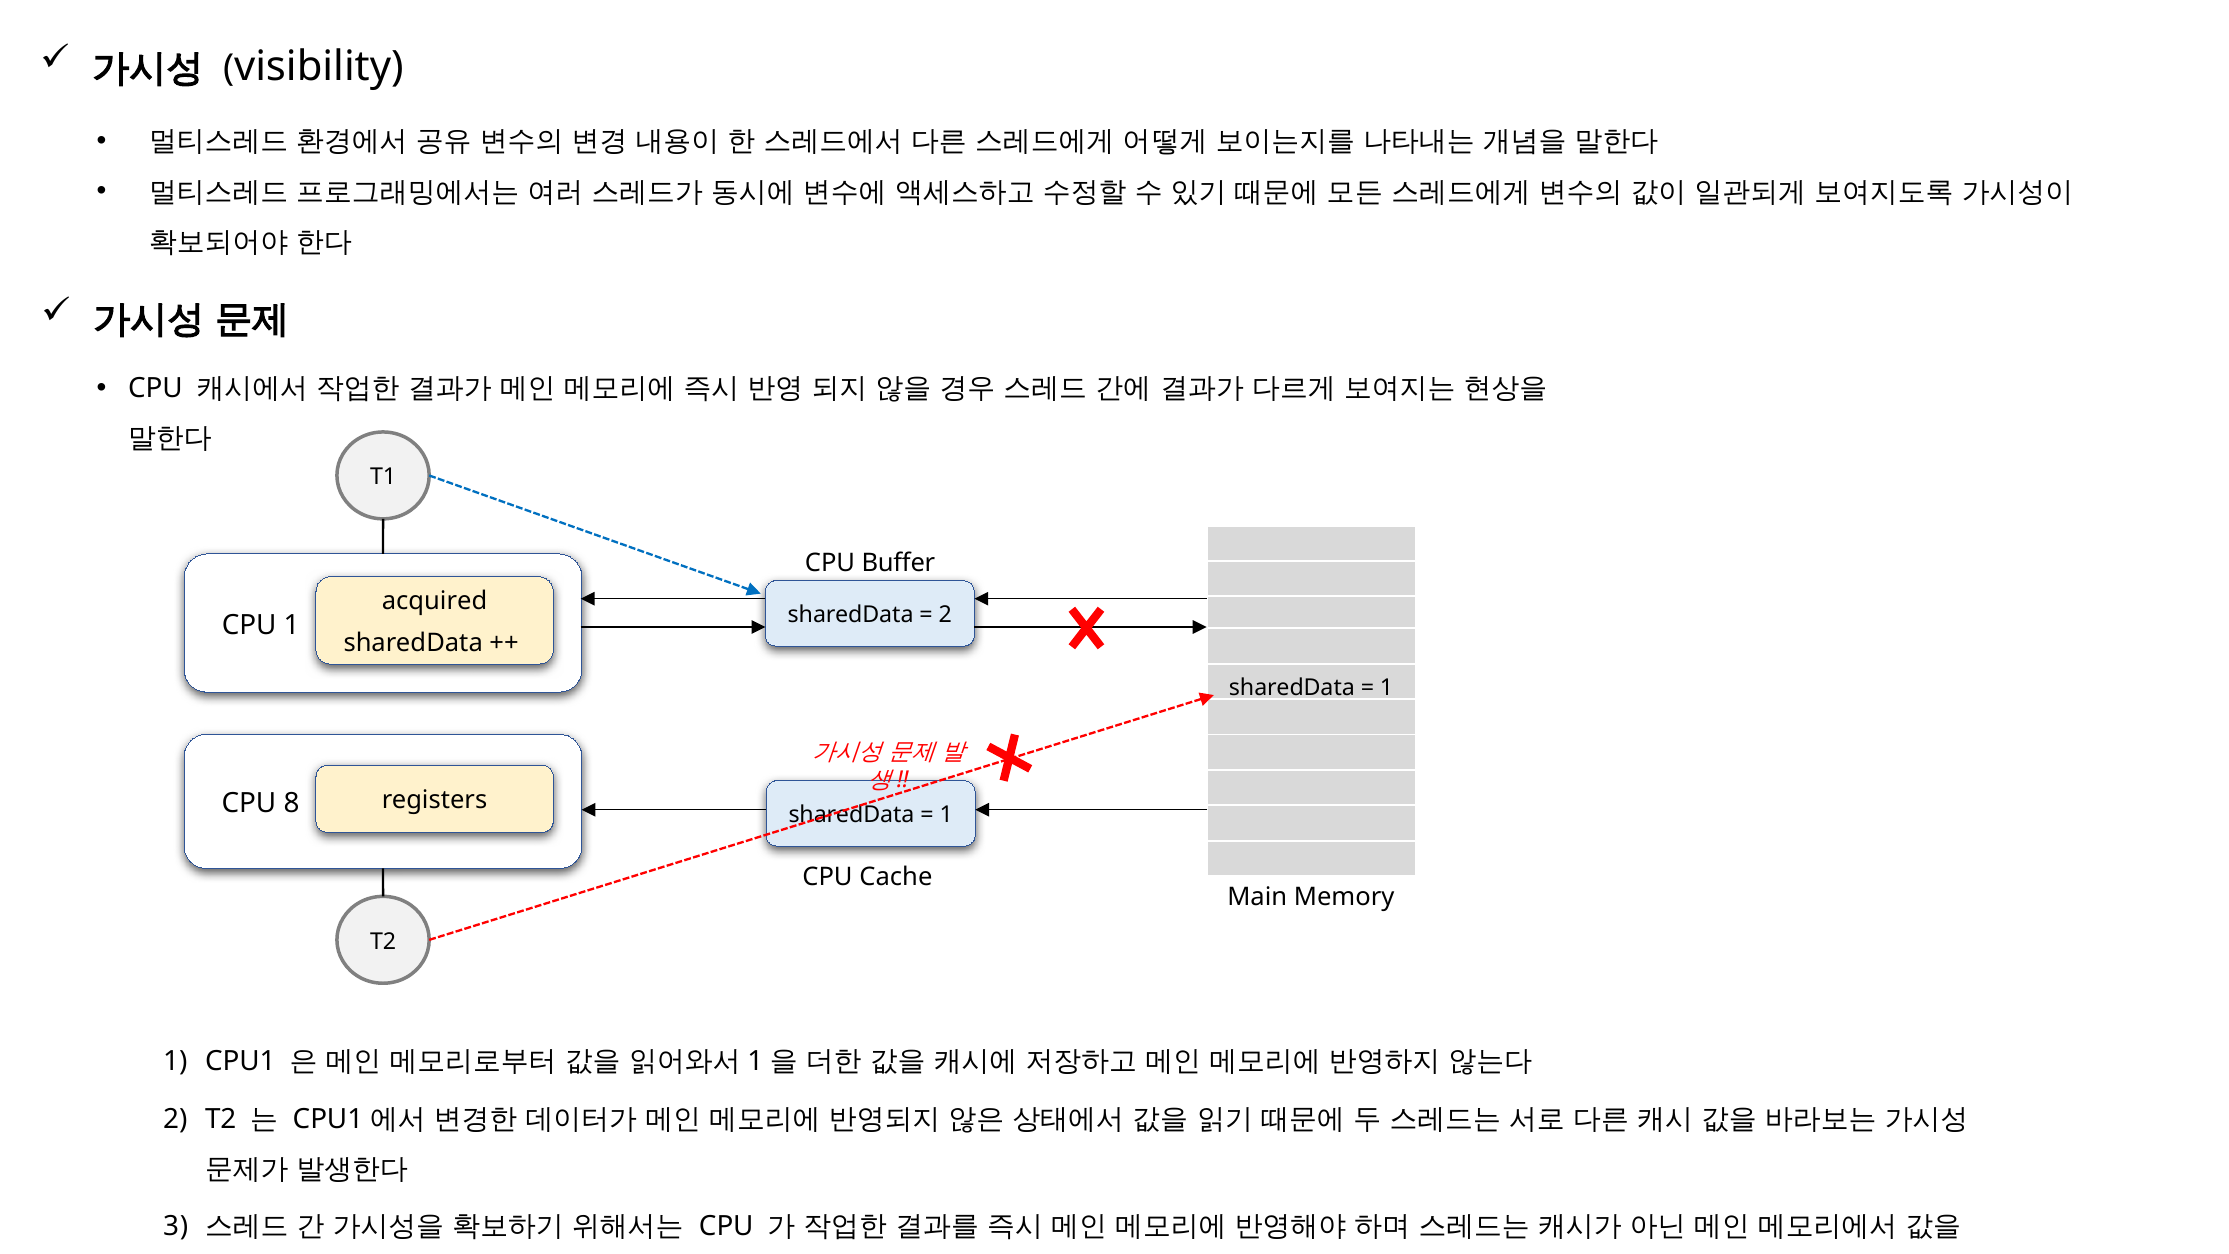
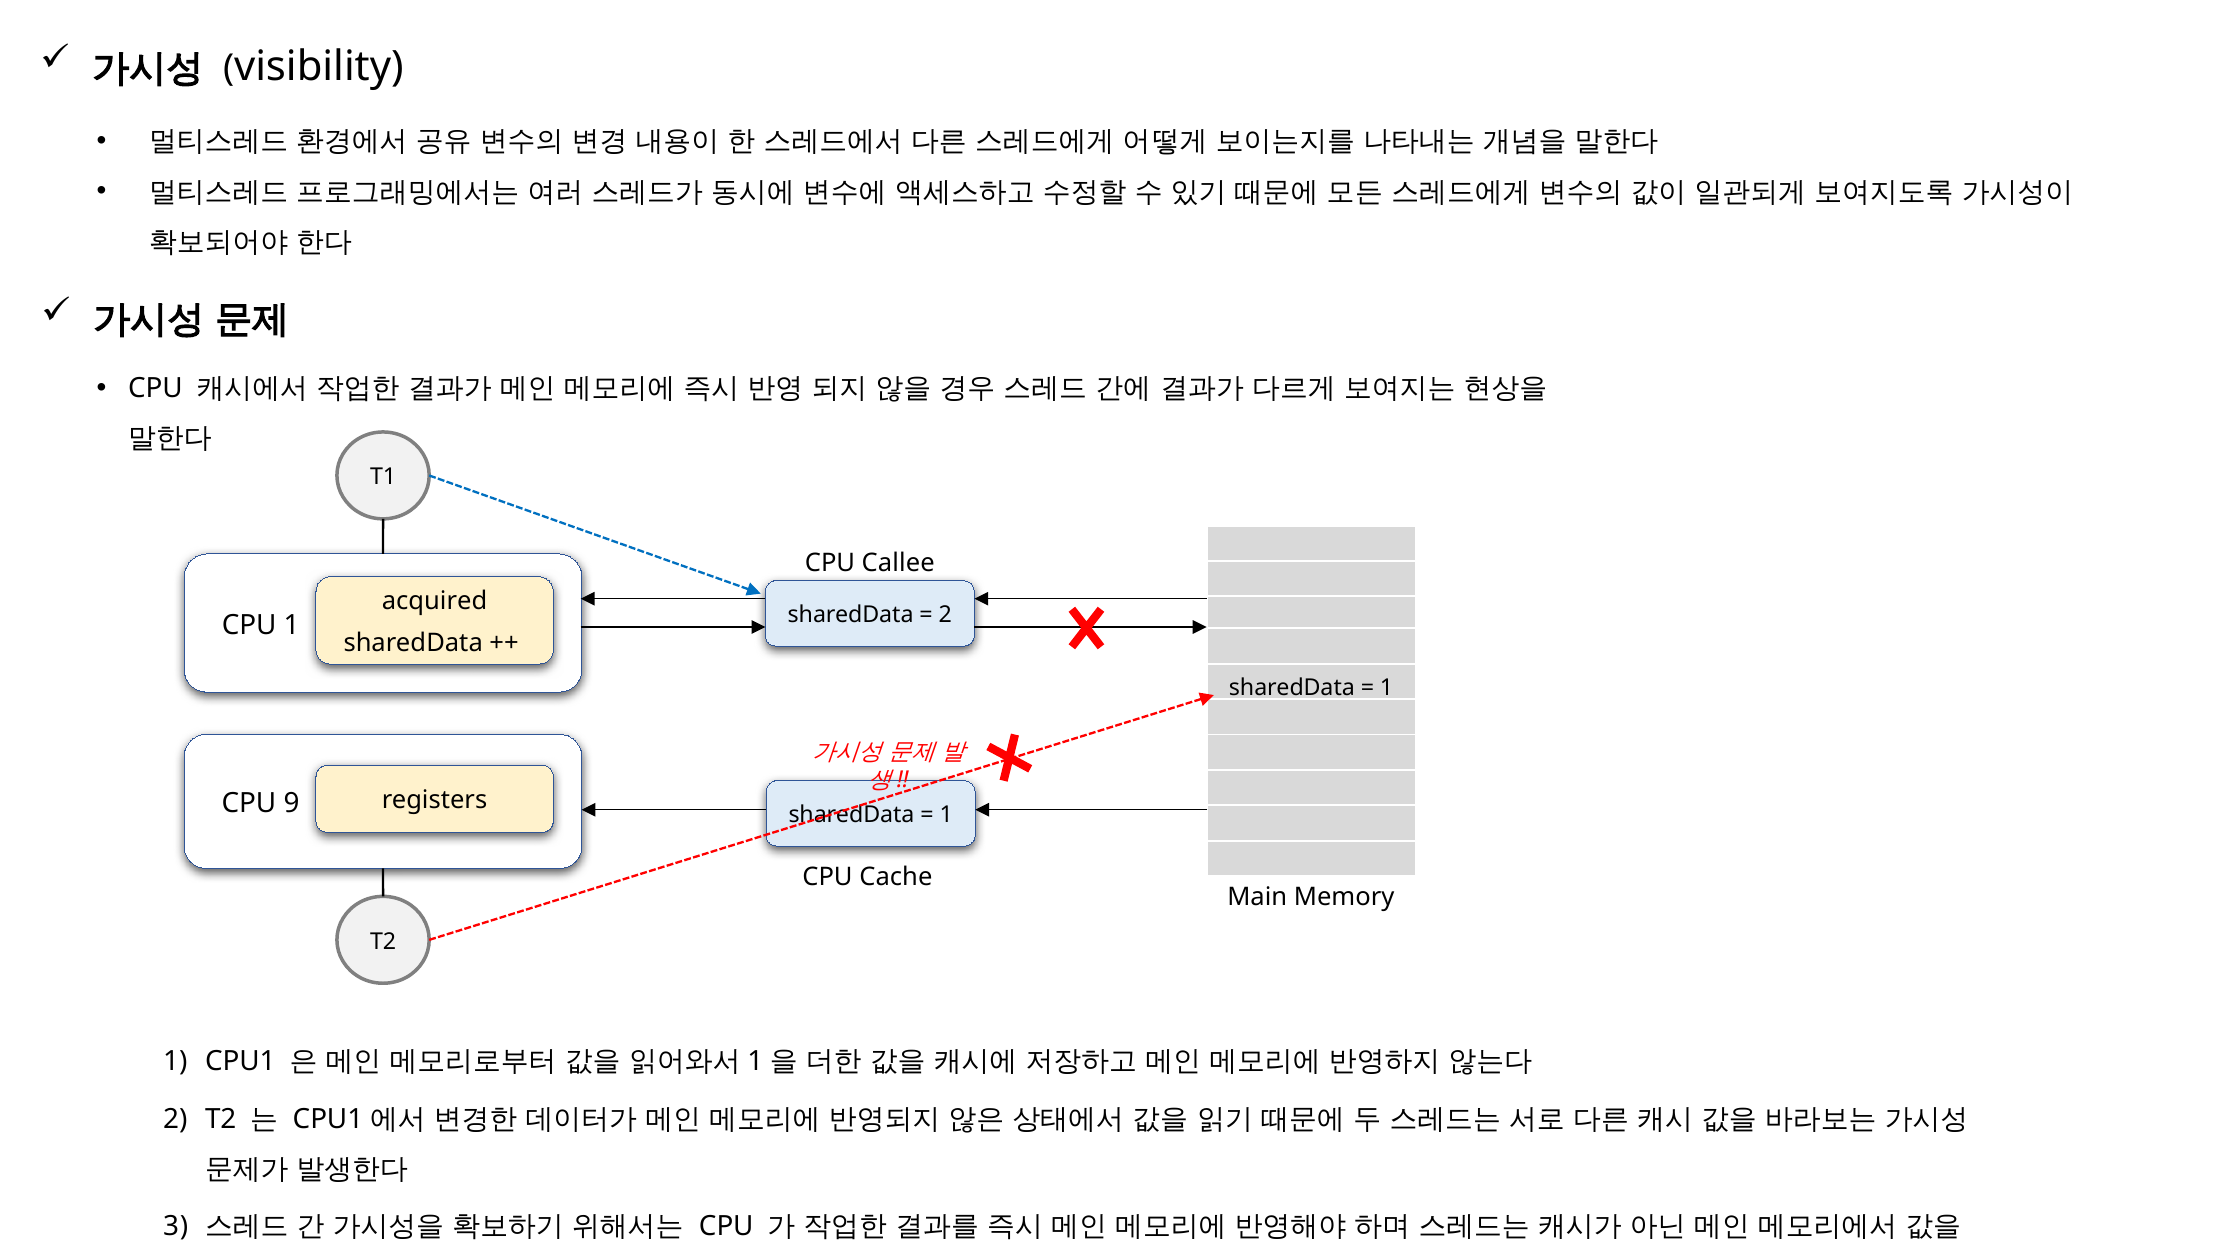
Buffer: Buffer -> Callee (898, 563)
8: 8 -> 9 (291, 803)
